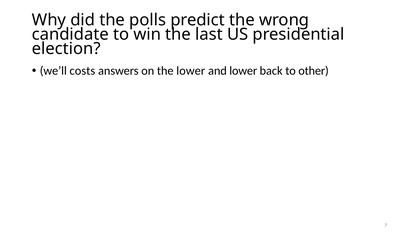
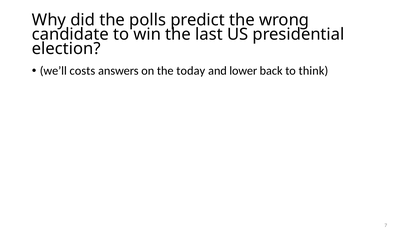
the lower: lower -> today (191, 71)
other: other -> think (313, 71)
